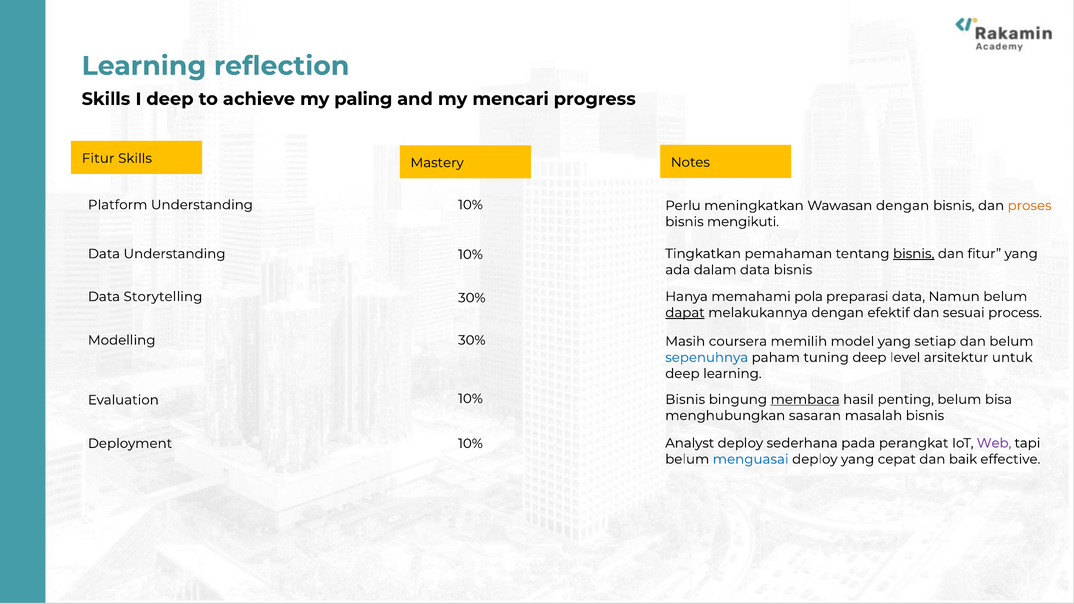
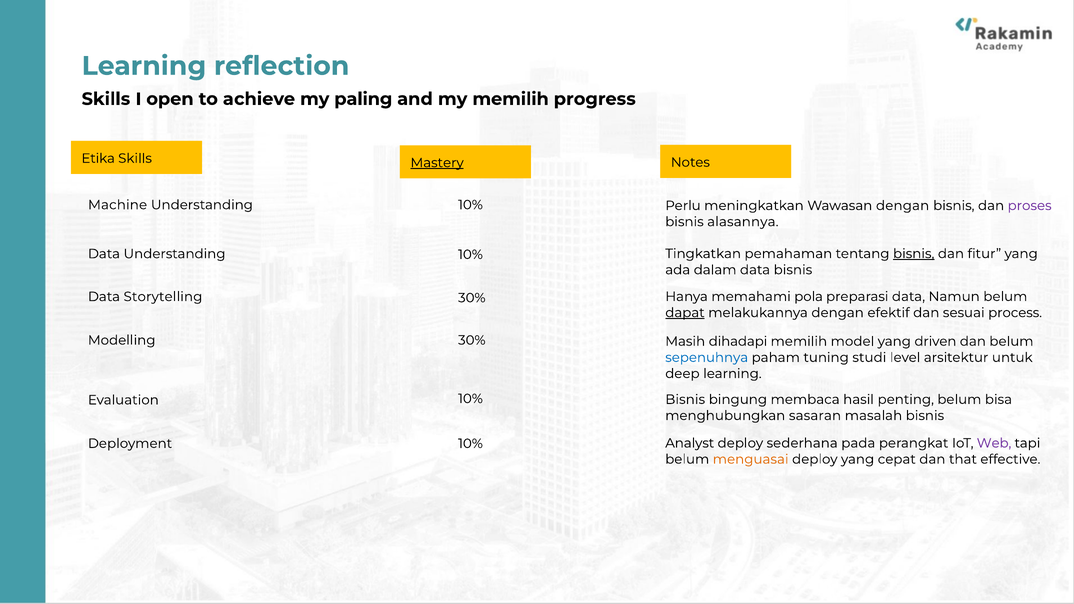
I deep: deep -> open (170, 99)
my mencari: mencari -> memilih (511, 99)
Fitur: Fitur -> Etika (98, 158)
Mastery underline: none -> present (437, 163)
Platform: Platform -> Machine (118, 205)
proses colour: orange -> purple (1030, 206)
mengikuti: mengikuti -> alasannya (743, 222)
coursera: coursera -> dihadapi (738, 341)
setiap: setiap -> driven (935, 341)
tuning deep: deep -> studi (869, 358)
membaca underline: present -> none (805, 400)
menguasai colour: blue -> orange (751, 459)
baik: baik -> that (963, 459)
